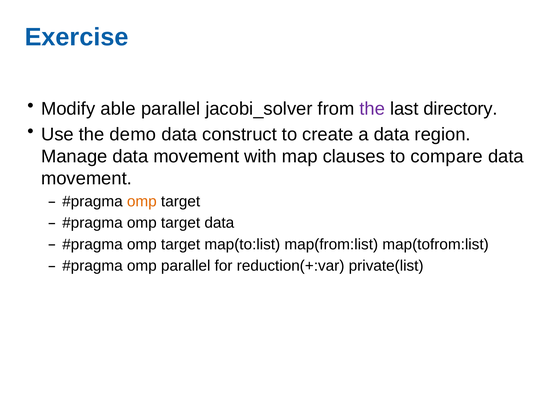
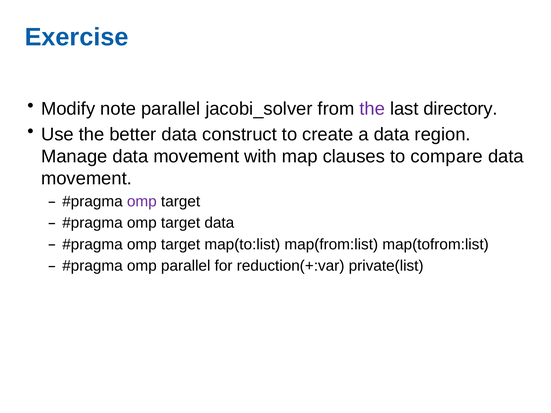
able: able -> note (118, 109)
demo: demo -> better (133, 134)
omp colour: orange -> purple (142, 202)
